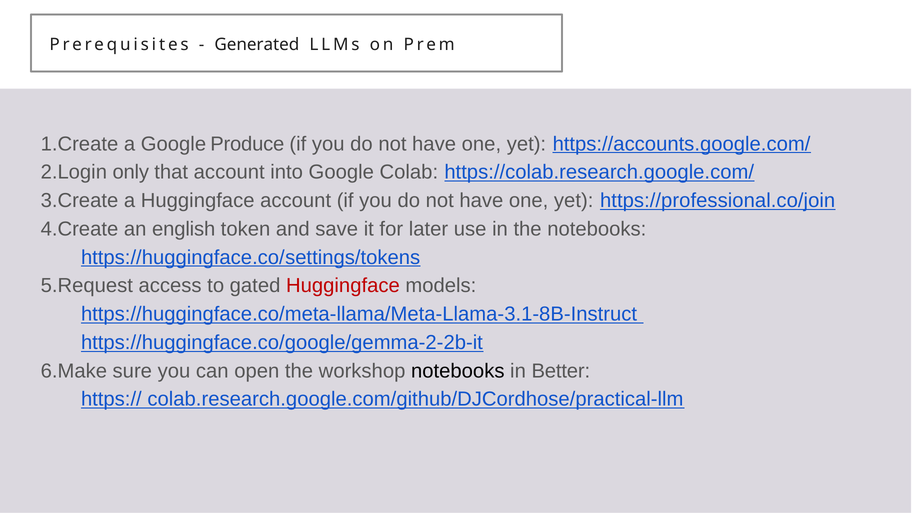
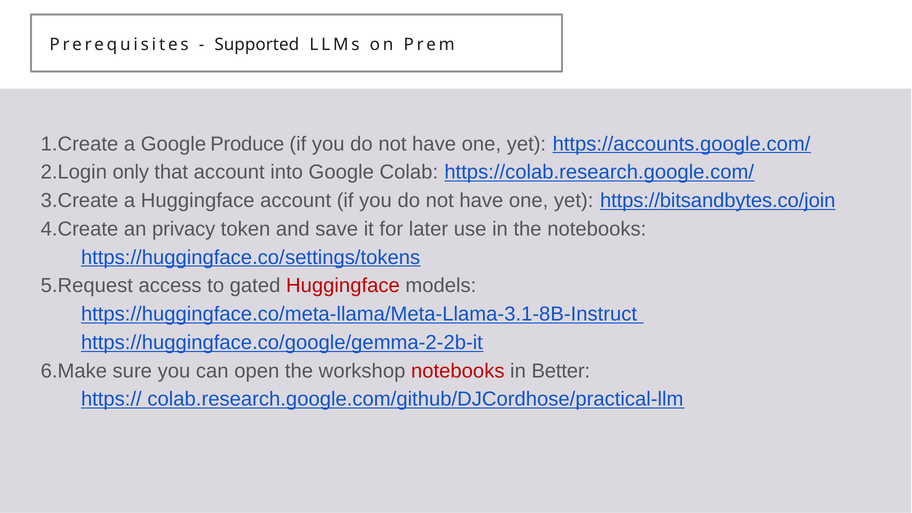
Generated: Generated -> Supported (257, 45)
https://professional.co/join: https://professional.co/join -> https://bitsandbytes.co/join (718, 201)
english: english -> privacy (184, 229)
notebooks colour: black -> red (458, 371)
